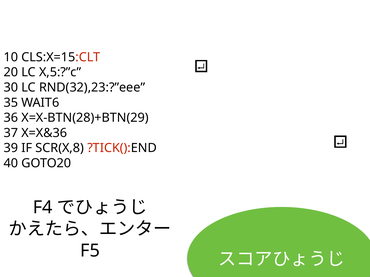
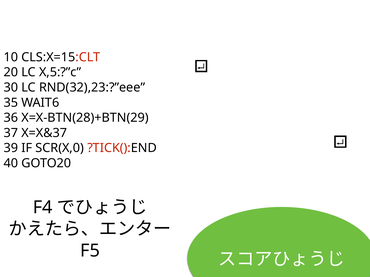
X=X&36: X=X&36 -> X=X&37 (44, 133)
SCR(X,8: SCR(X,8 -> SCR(X,0 (60, 148)
